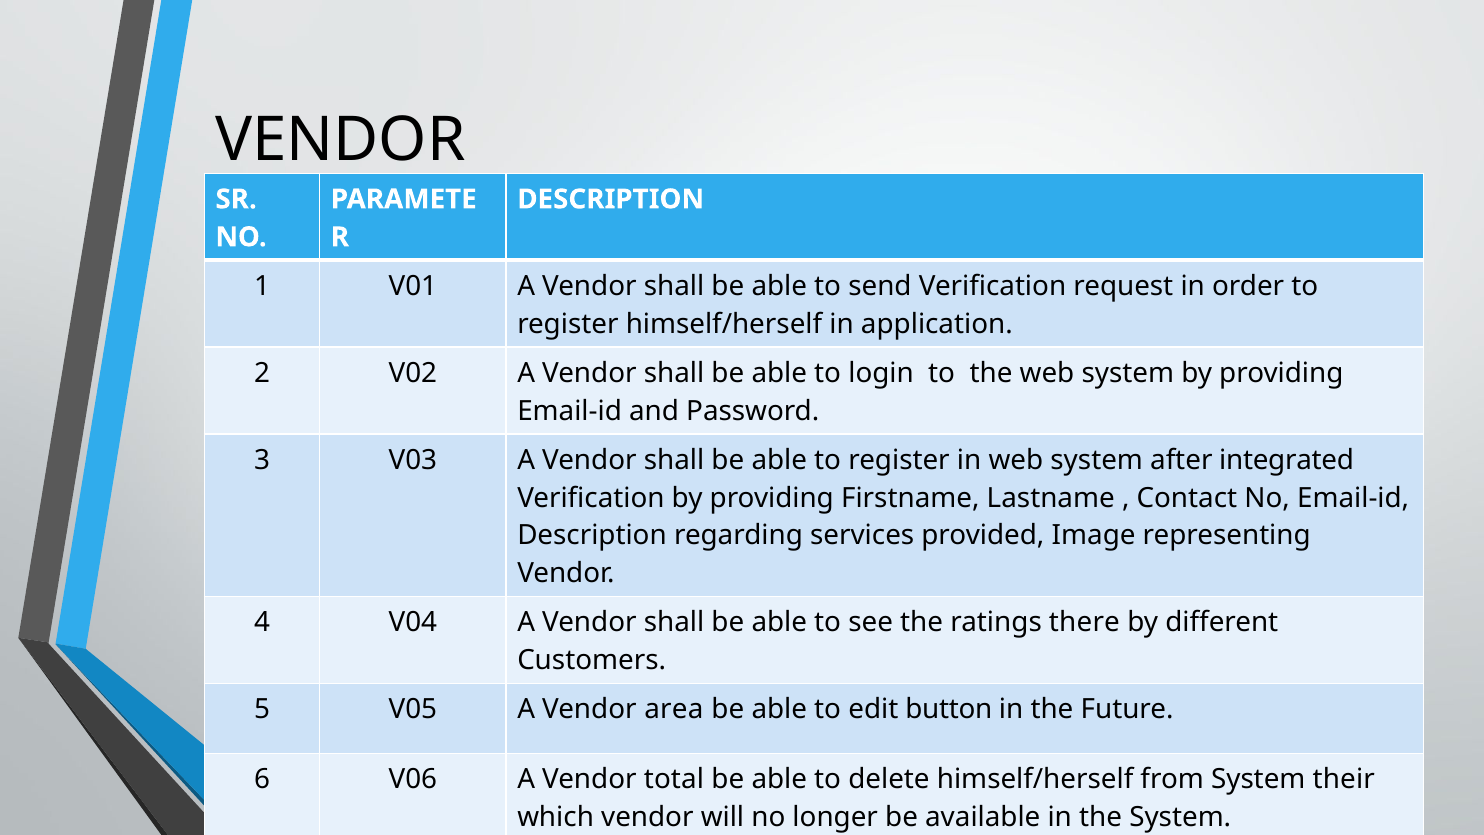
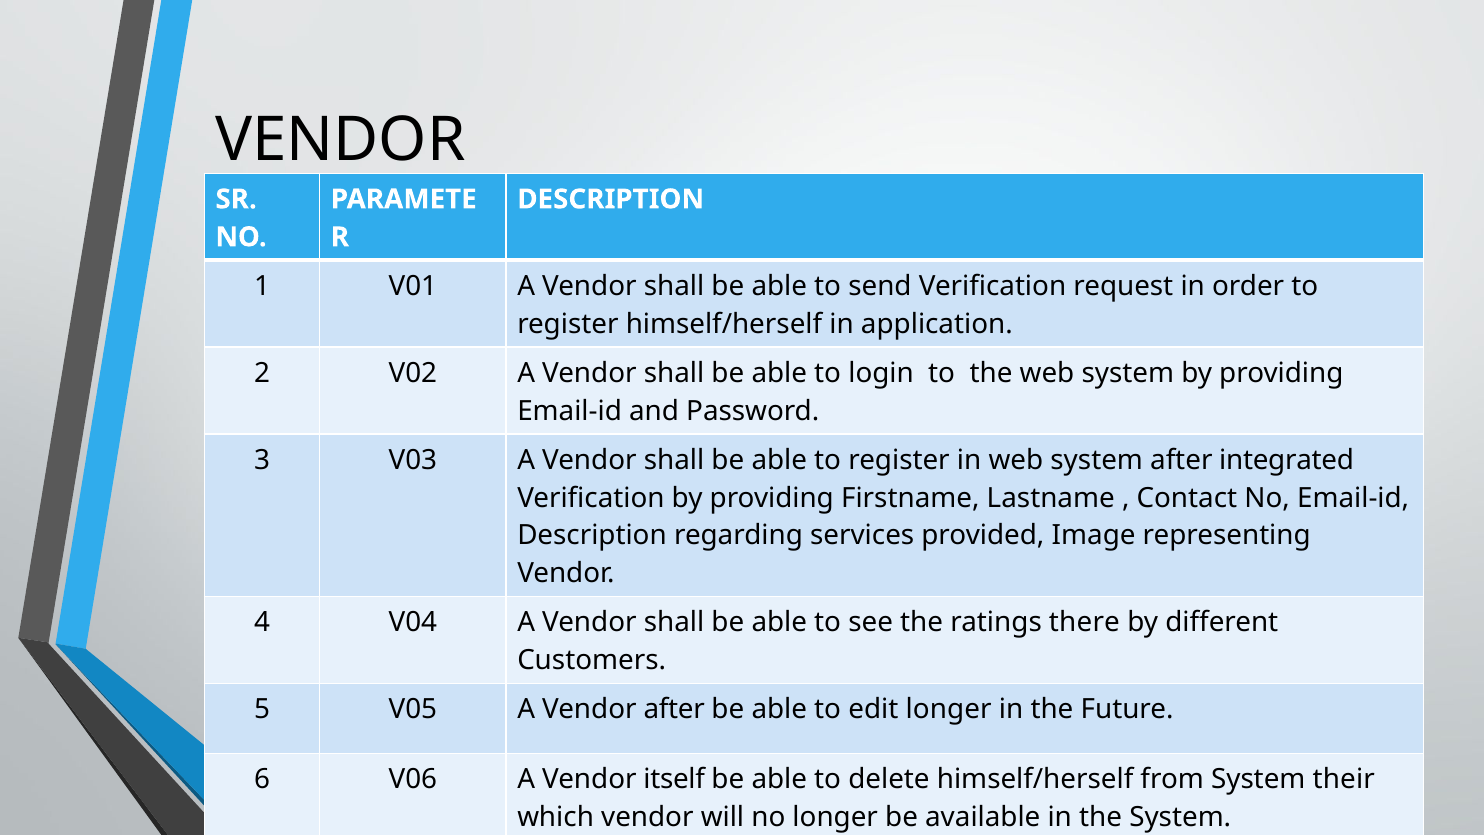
Vendor area: area -> after (674, 709)
edit button: button -> longer (949, 709)
total: total -> itself (674, 779)
